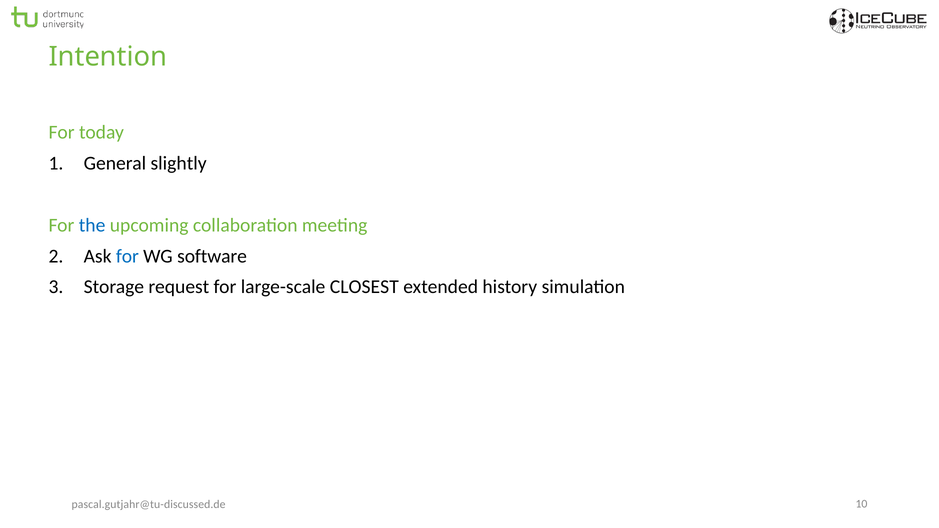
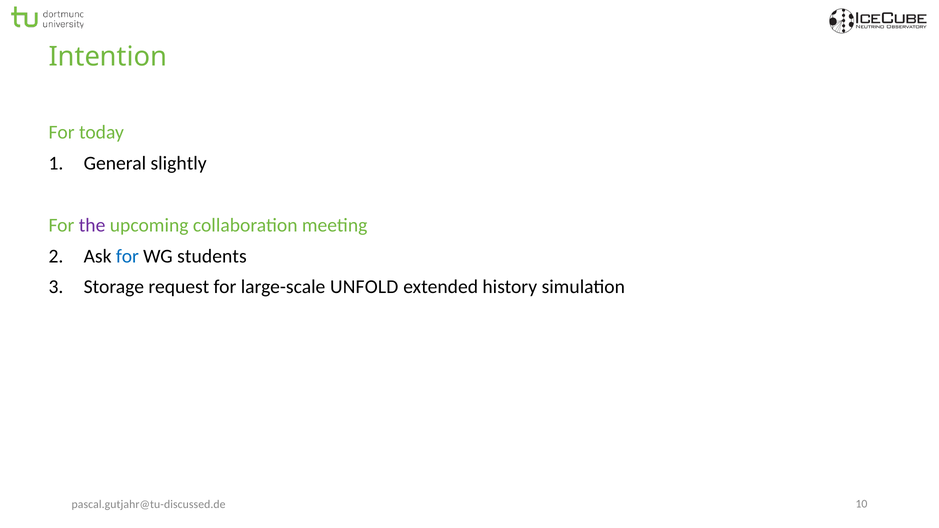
the colour: blue -> purple (92, 225)
software: software -> students (212, 256)
CLOSEST: CLOSEST -> UNFOLD (364, 287)
